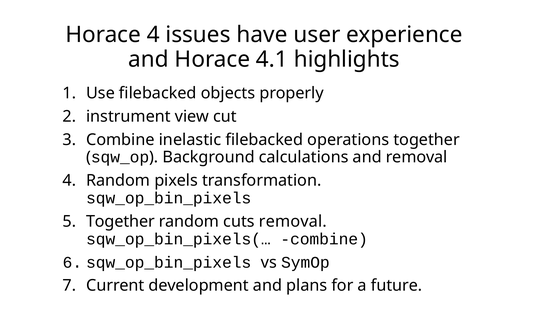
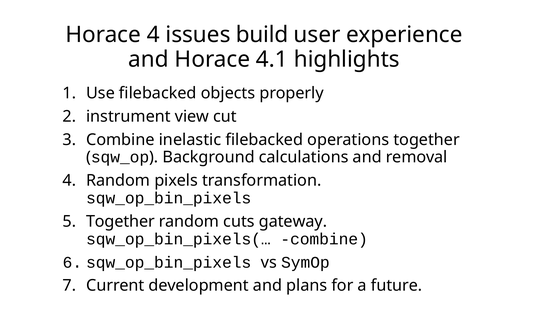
have: have -> build (262, 35)
cuts removal: removal -> gateway (293, 221)
